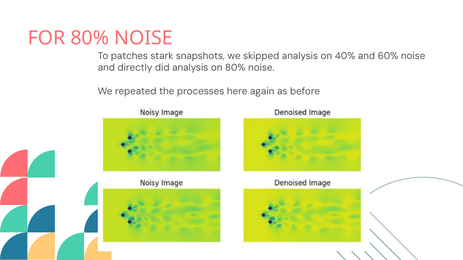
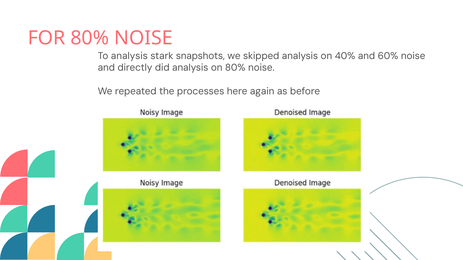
To patches: patches -> analysis (129, 56)
